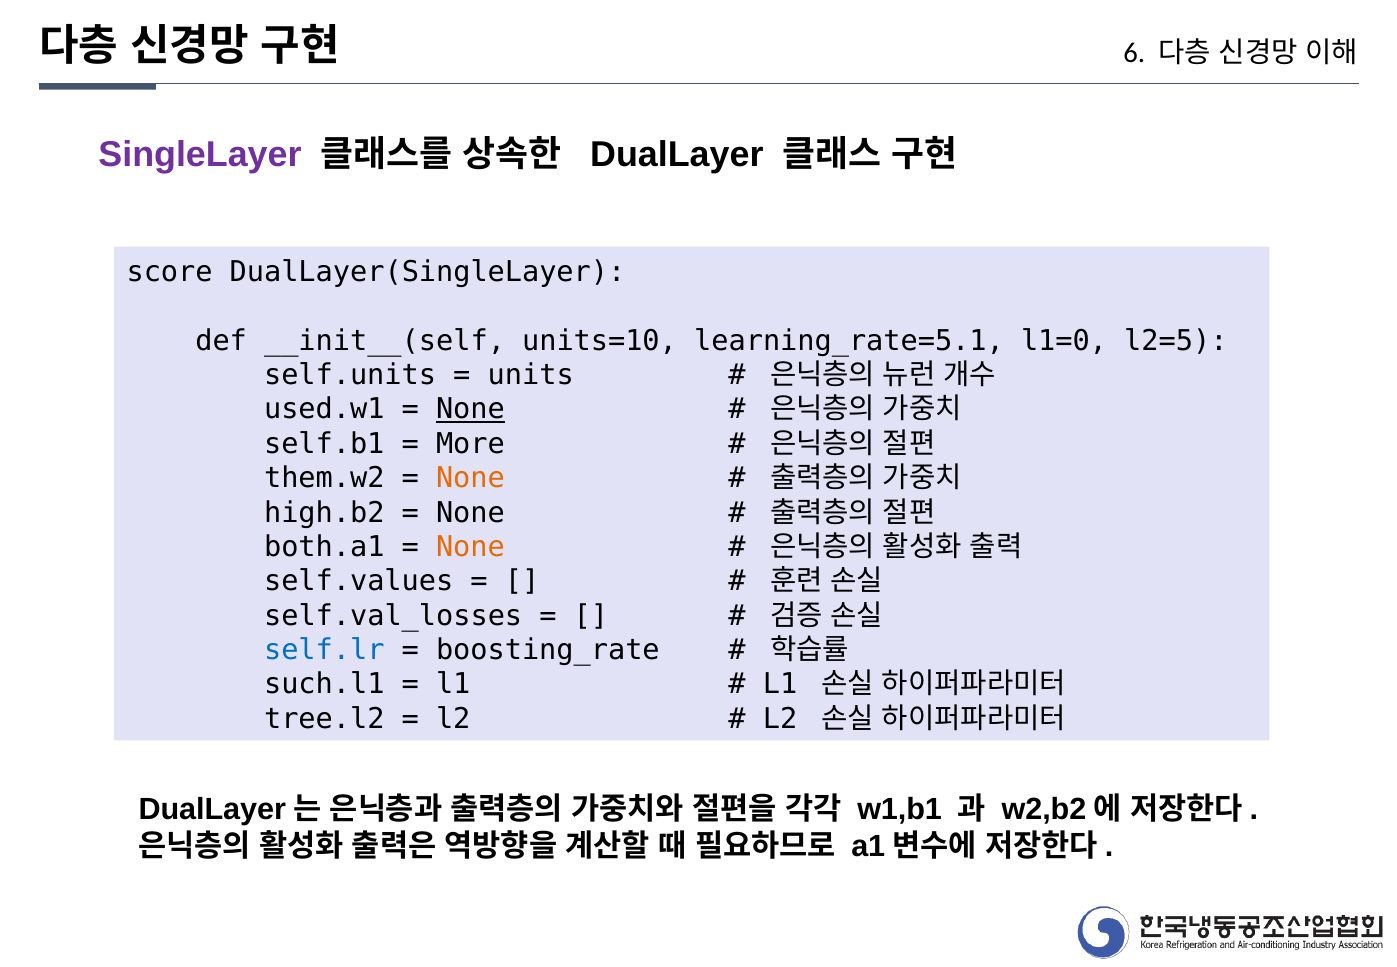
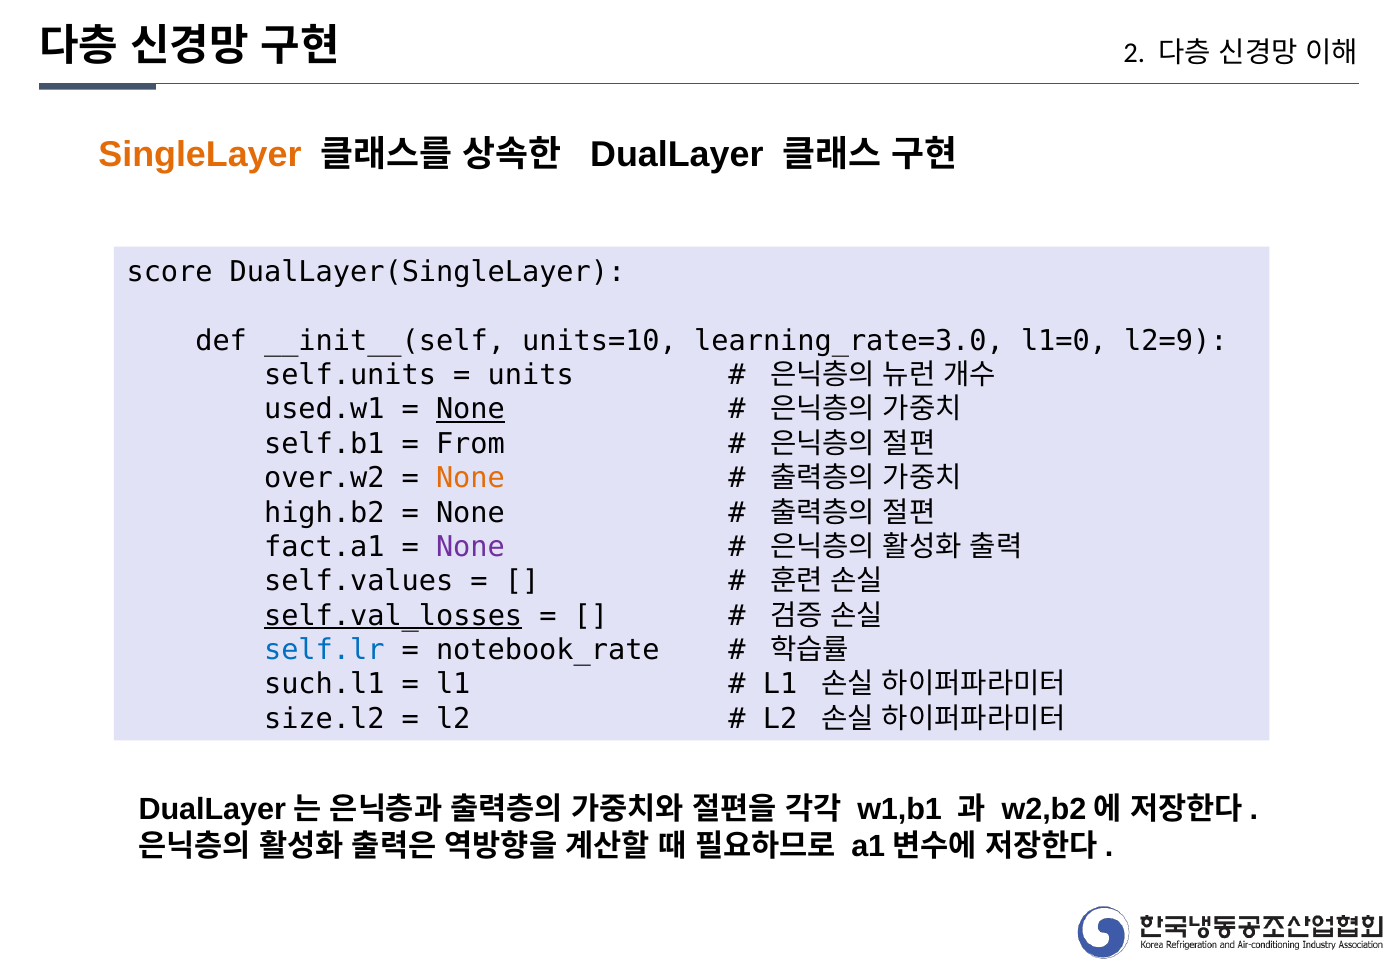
6: 6 -> 2 (1134, 53)
SingleLayer colour: purple -> orange (200, 155)
learning_rate=5.1: learning_rate=5.1 -> learning_rate=3.0 (849, 341)
l2=5: l2=5 -> l2=9 (1176, 341)
More: More -> From (470, 444)
them.w2: them.w2 -> over.w2 (324, 478)
both.a1: both.a1 -> fact.a1 (324, 547)
None colour: orange -> purple (470, 547)
self.val_losses underline: none -> present (393, 616)
boosting_rate: boosting_rate -> notebook_rate (548, 650)
tree.l2: tree.l2 -> size.l2 (324, 719)
